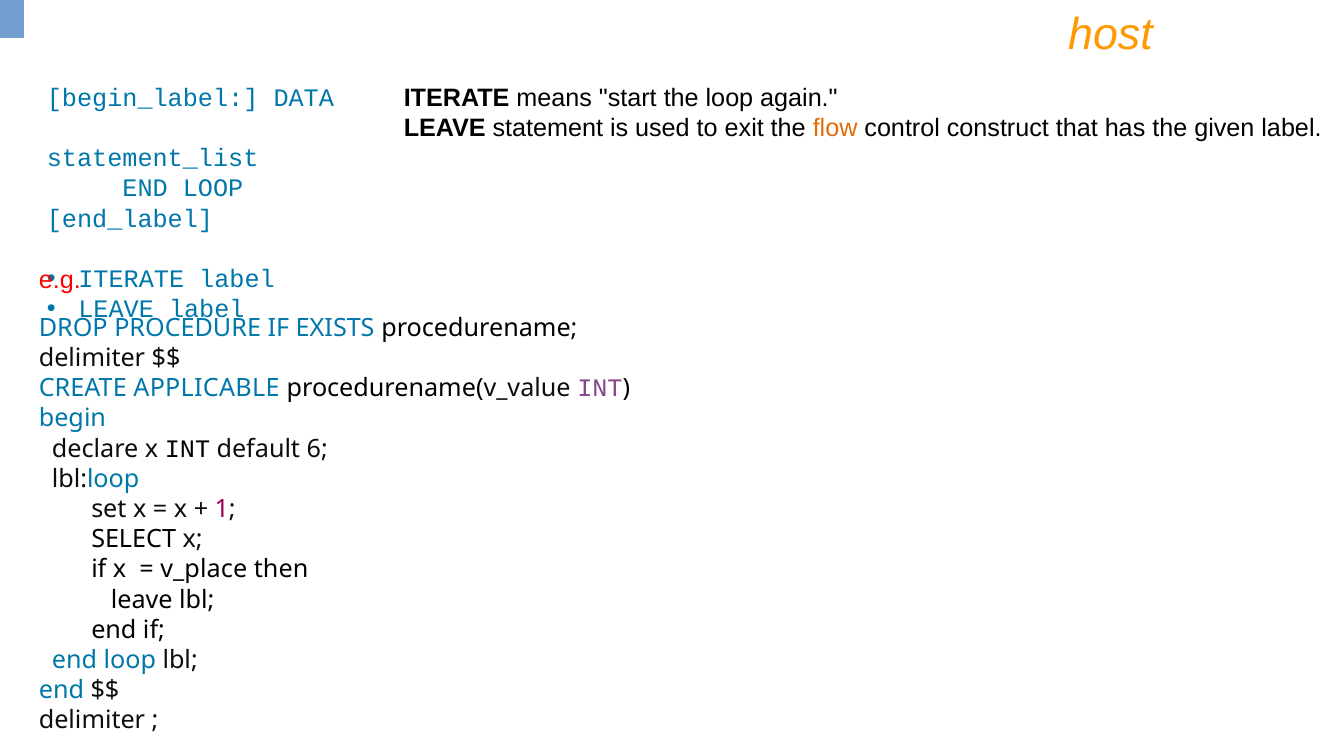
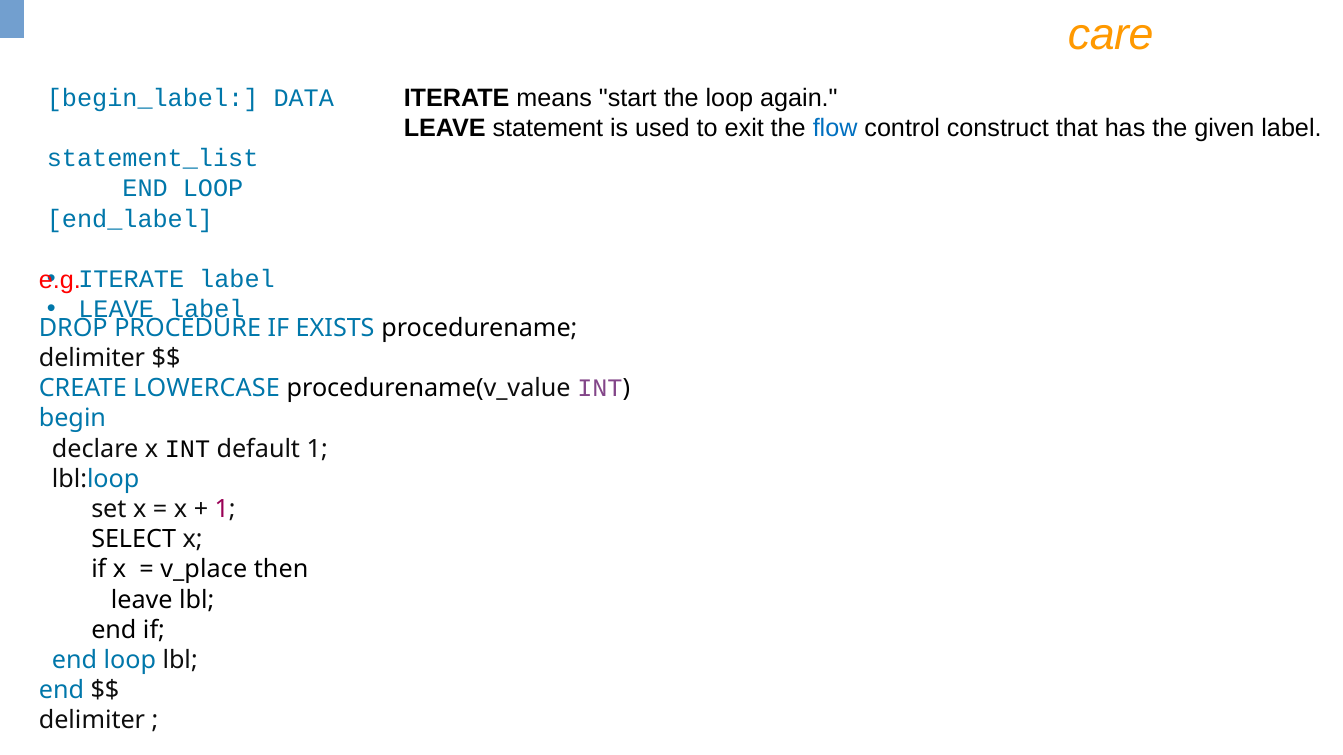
host: host -> care (1111, 35)
flow colour: orange -> blue (835, 128)
APPLICABLE: APPLICABLE -> LOWERCASE (207, 389)
default 6: 6 -> 1 (317, 449)
